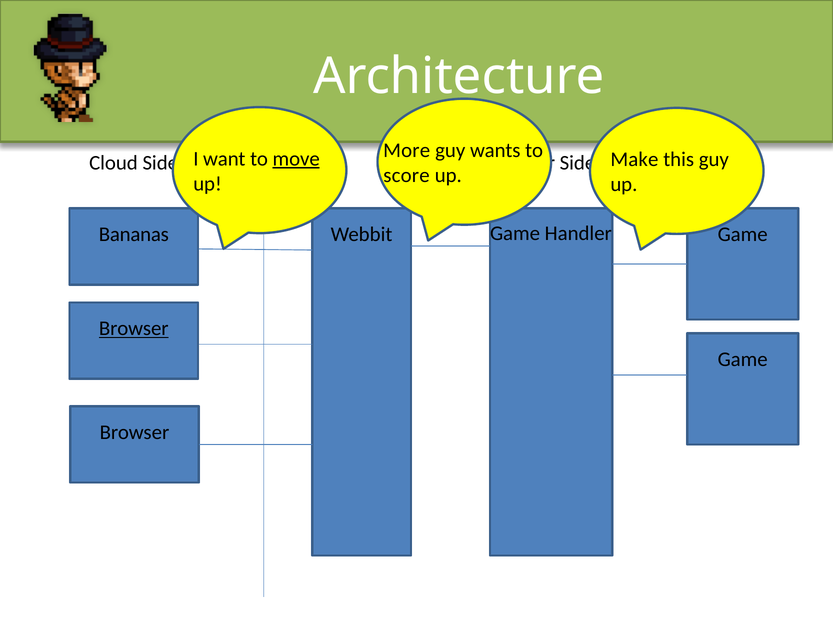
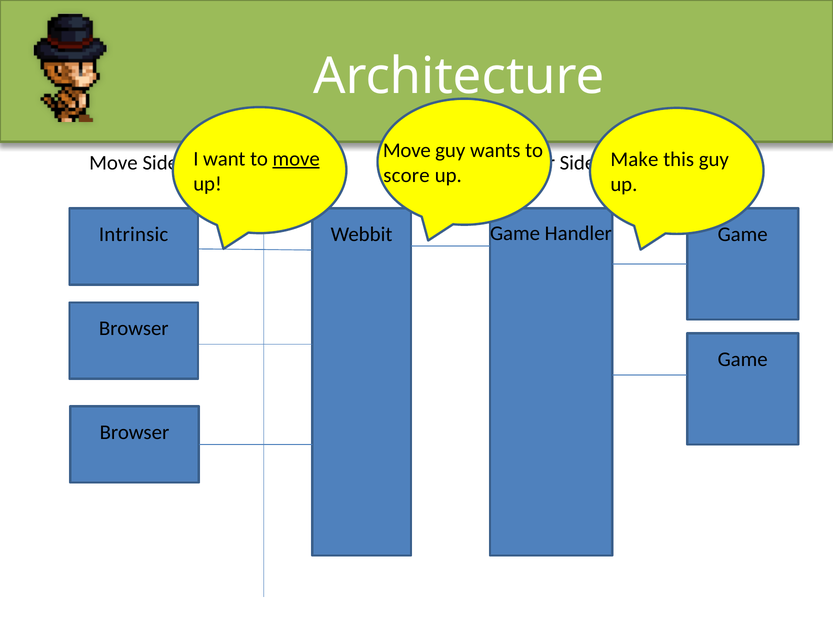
More: More -> Move (407, 150)
Cloud: Cloud -> Move (113, 163)
Bananas: Bananas -> Intrinsic (134, 234)
Browser underline: present -> none (134, 328)
